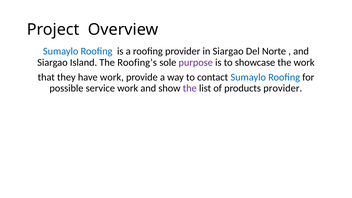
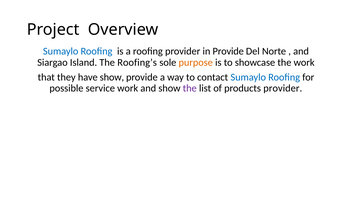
in Siargao: Siargao -> Provide (228, 51)
purpose colour: purple -> orange (196, 62)
have work: work -> show (112, 77)
